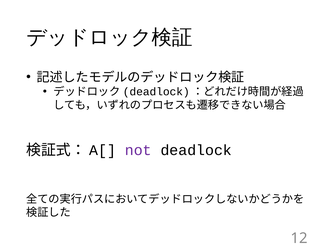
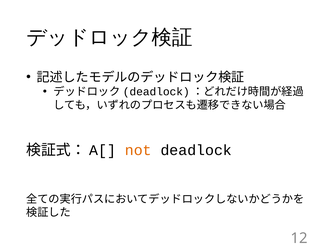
not colour: purple -> orange (138, 151)
